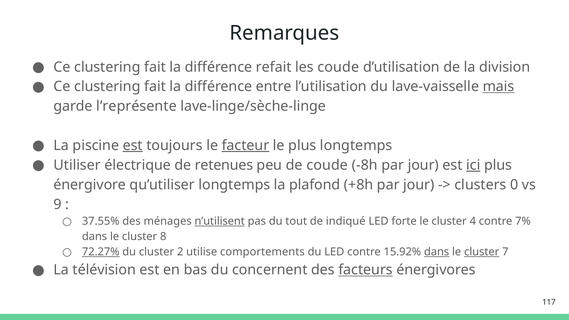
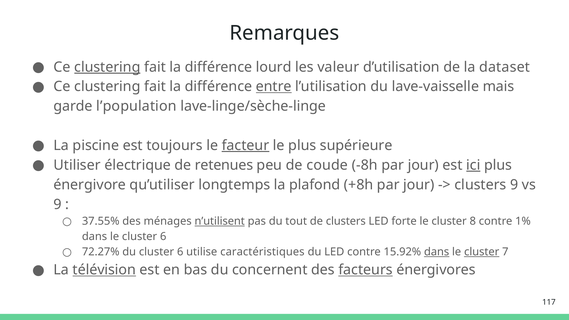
clustering underline: none -> present (107, 67)
refait: refait -> lourd (274, 67)
les coude: coude -> valeur (338, 67)
division: division -> dataset (505, 67)
entre underline: none -> present (274, 87)
mais underline: present -> none (499, 87)
l’représente: l’représente -> l’population (136, 106)
est underline: present -> none (133, 146)
plus longtemps: longtemps -> supérieure (356, 146)
clusters 0: 0 -> 9 (514, 185)
de indiqué: indiqué -> clusters (346, 221)
4: 4 -> 8 (473, 221)
7%: 7% -> 1% (523, 221)
le cluster 8: 8 -> 6 (163, 237)
72.27% underline: present -> none (101, 252)
du cluster 2: 2 -> 6 (180, 252)
comportements: comportements -> caractéristiques (262, 252)
télévision underline: none -> present (104, 270)
